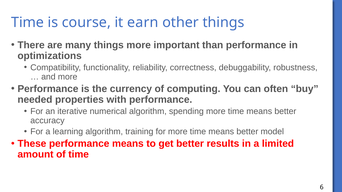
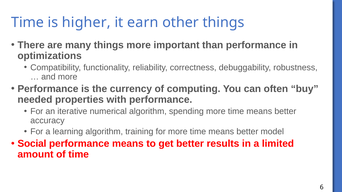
course: course -> higher (86, 22)
These: These -> Social (32, 144)
